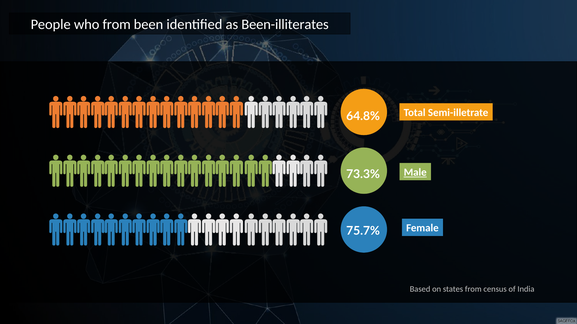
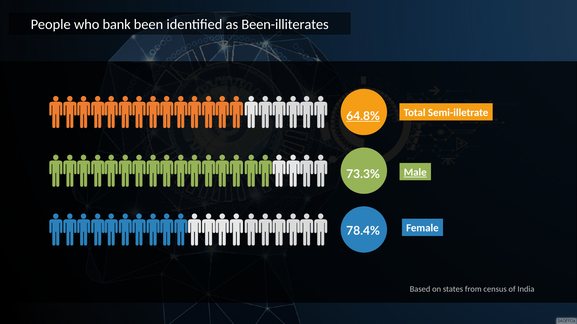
who from: from -> bank (117, 25)
64.8% underline: none -> present (363, 116)
75.7%: 75.7% -> 78.4% (363, 231)
